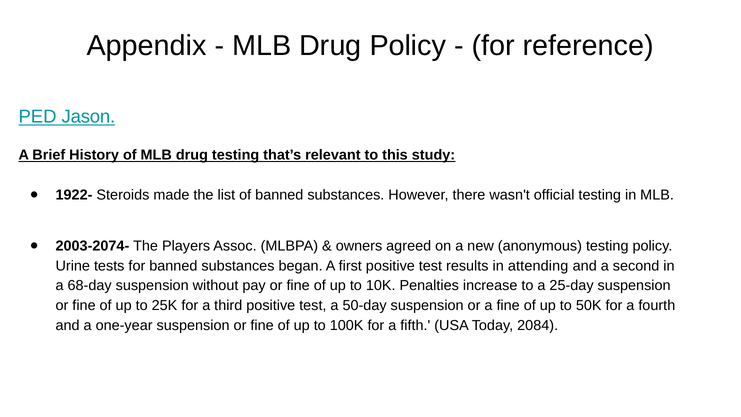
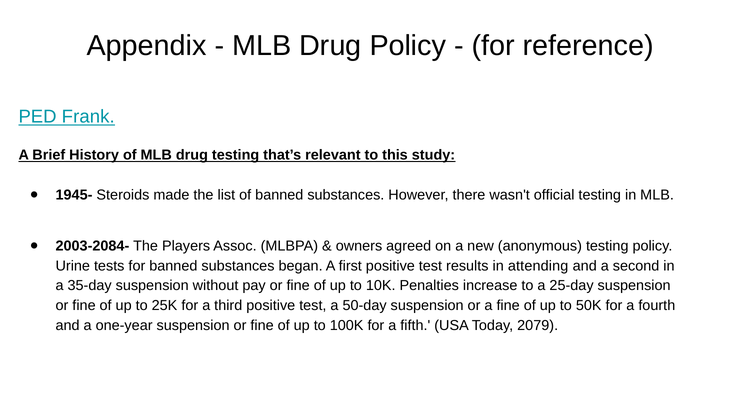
Jason: Jason -> Frank (88, 117)
1922-: 1922- -> 1945- (74, 195)
2003-2074-: 2003-2074- -> 2003-2084- (92, 246)
68-day: 68-day -> 35-day (90, 286)
2084: 2084 -> 2079 (538, 325)
